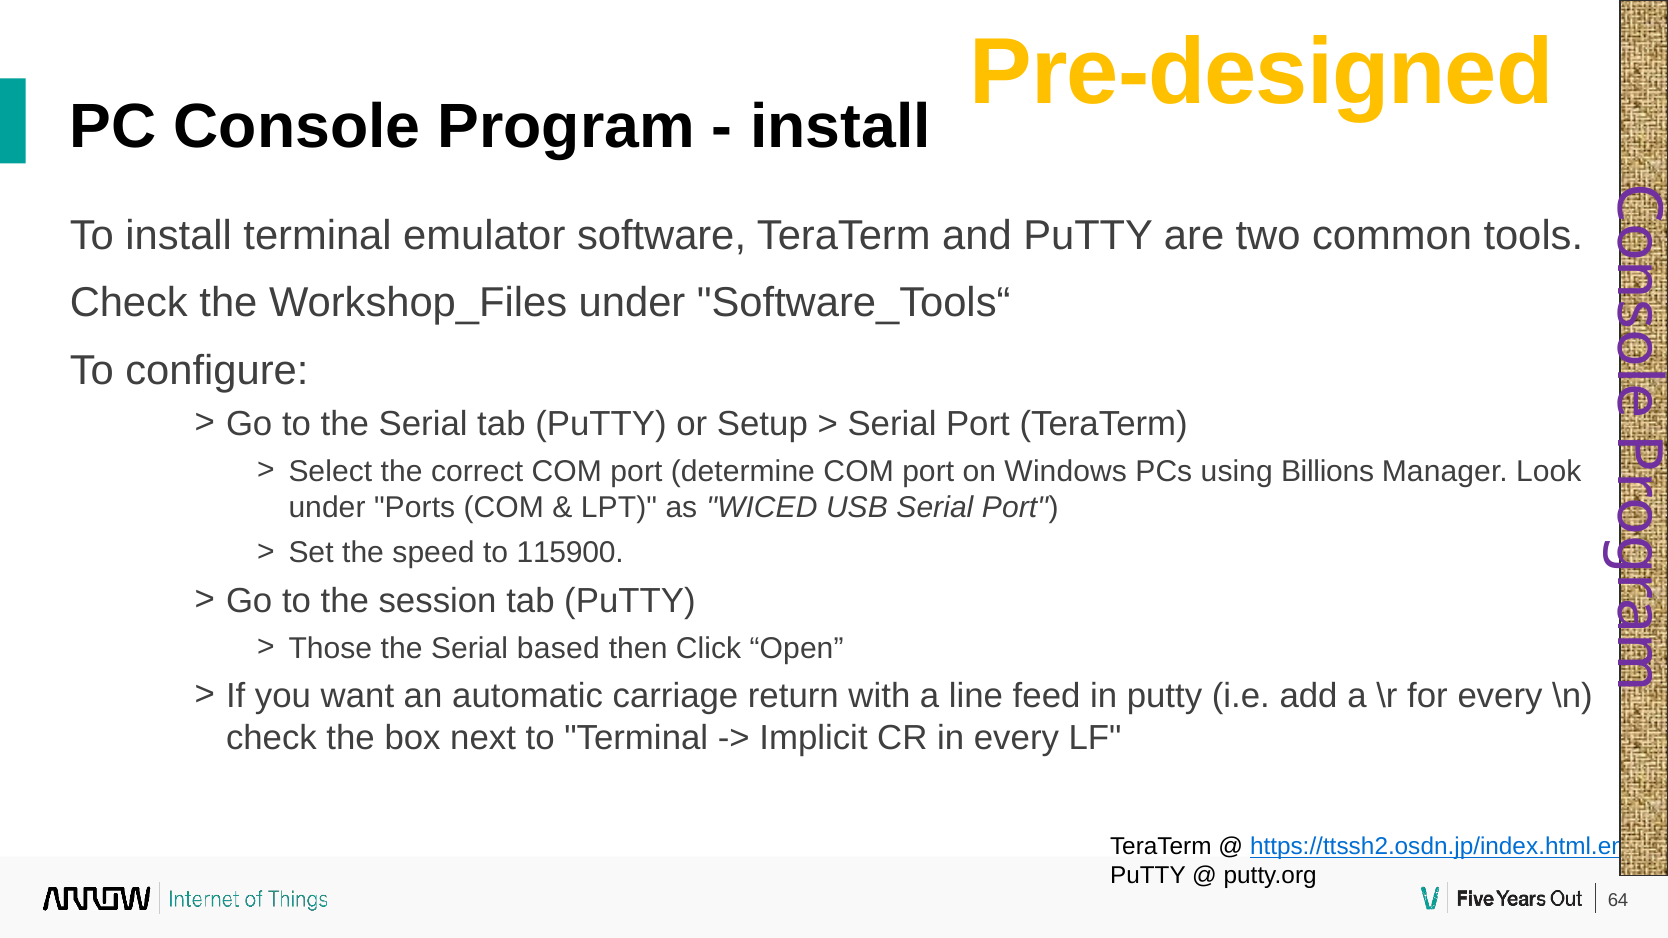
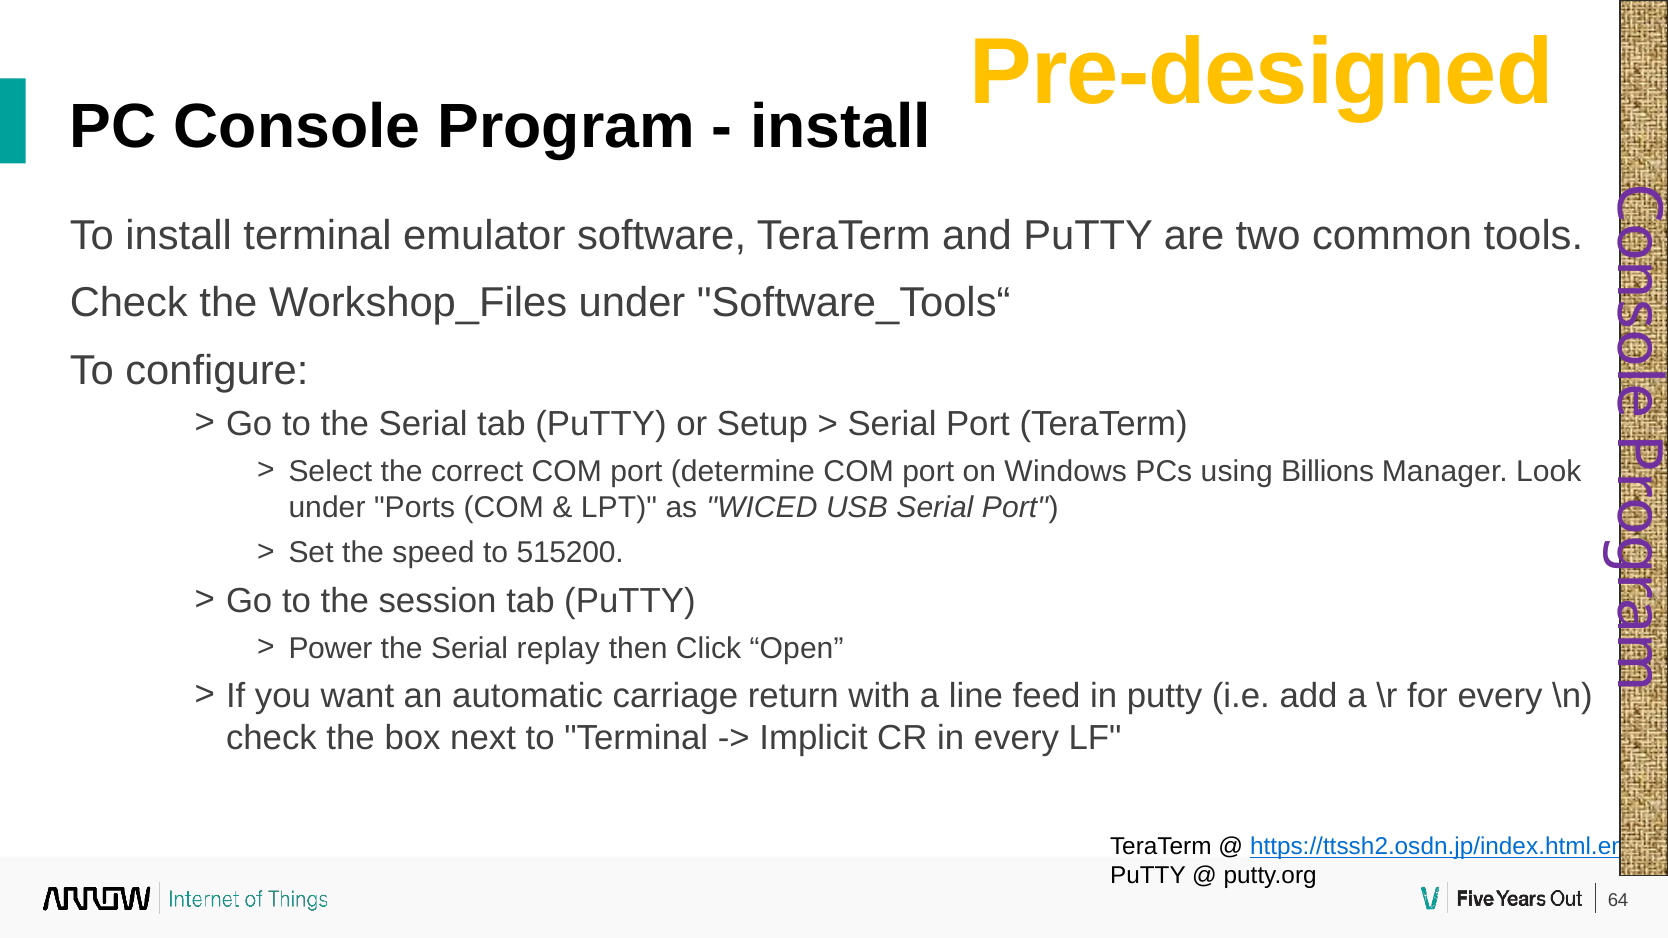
115900: 115900 -> 515200 (570, 553)
Those: Those -> Power (330, 649)
based: based -> replay (558, 649)
